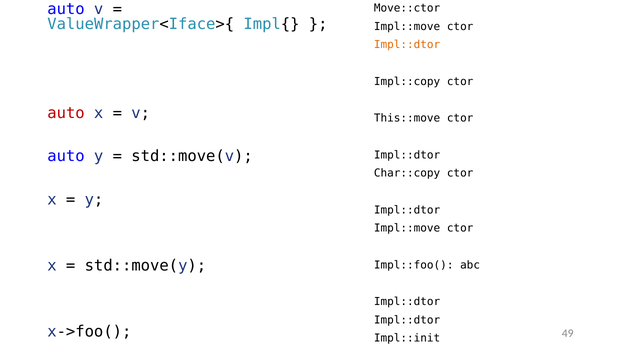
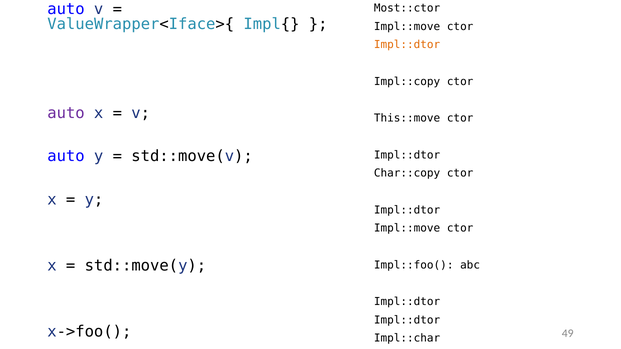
Move::ctor: Move::ctor -> Most::ctor (407, 8)
auto colour: red -> purple (66, 113)
Impl::init: Impl::init -> Impl::char (407, 339)
